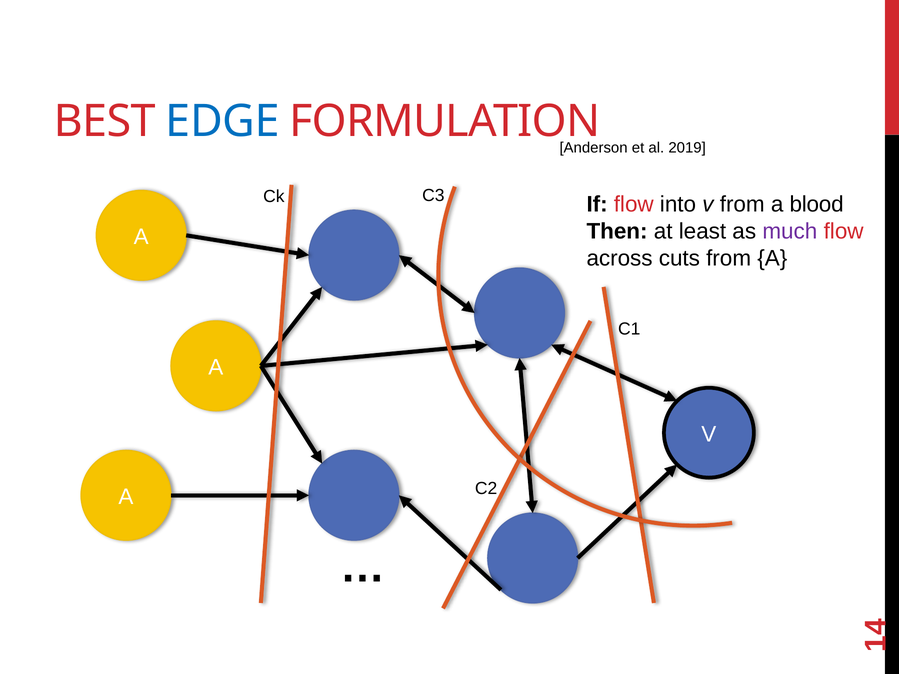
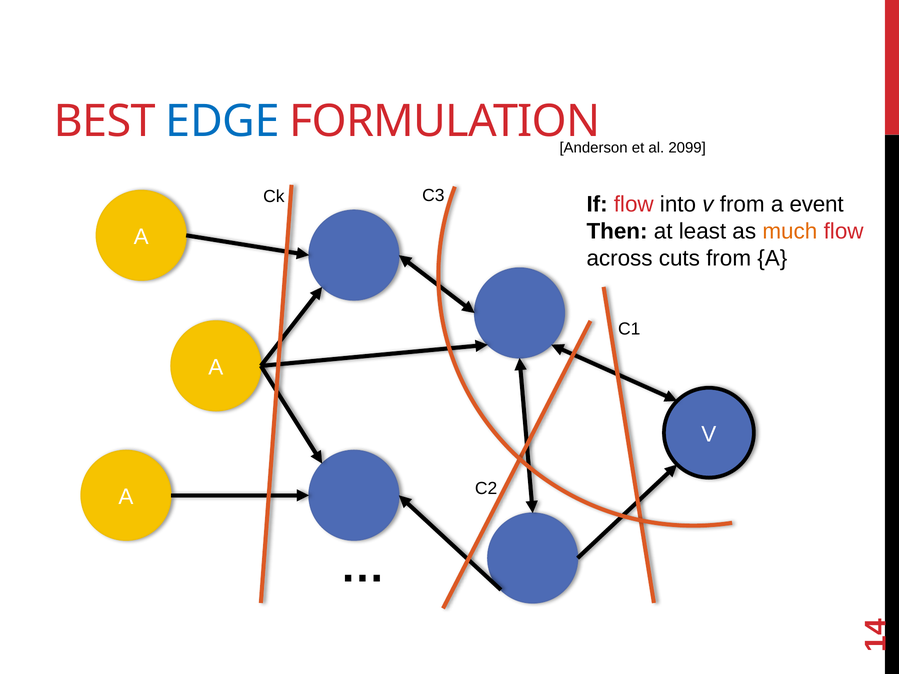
2019: 2019 -> 2099 (687, 148)
blood: blood -> event (817, 204)
much colour: purple -> orange (790, 231)
